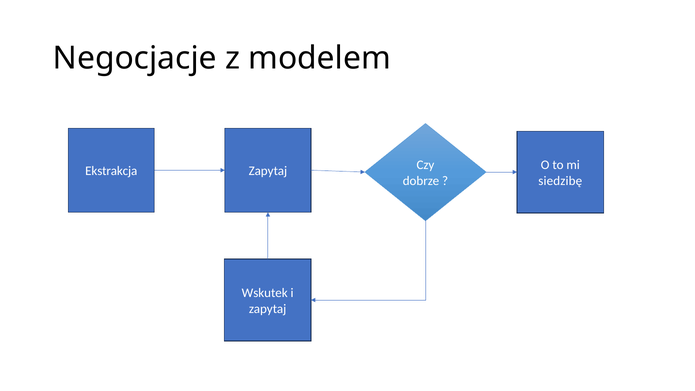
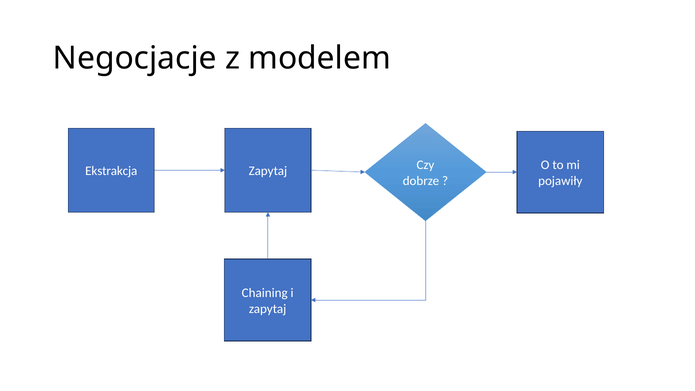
siedzibę: siedzibę -> pojawiły (560, 181)
Wskutek: Wskutek -> Chaining (265, 293)
